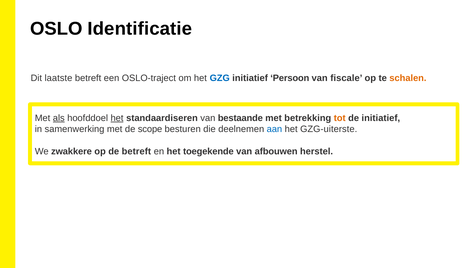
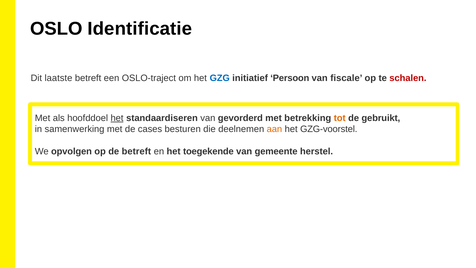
schalen colour: orange -> red (408, 78)
als underline: present -> none (59, 118)
bestaande: bestaande -> gevorderd (240, 118)
de initiatief: initiatief -> gebruikt (381, 118)
scope: scope -> cases (150, 129)
aan colour: blue -> orange (274, 129)
GZG-uiterste: GZG-uiterste -> GZG-voorstel (329, 129)
zwakkere: zwakkere -> opvolgen (71, 151)
afbouwen: afbouwen -> gemeente (276, 151)
